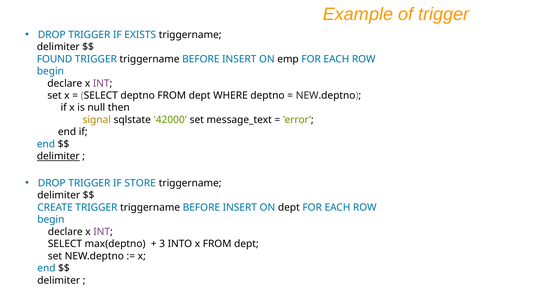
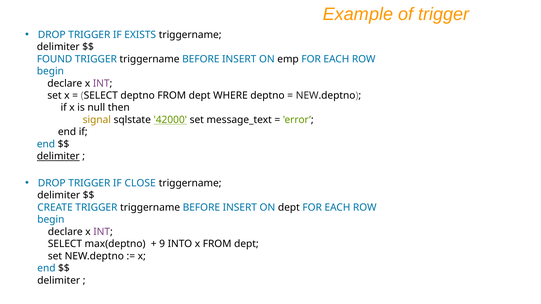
42000 underline: none -> present (170, 120)
STORE: STORE -> CLOSE (140, 183)
3: 3 -> 9 (162, 244)
